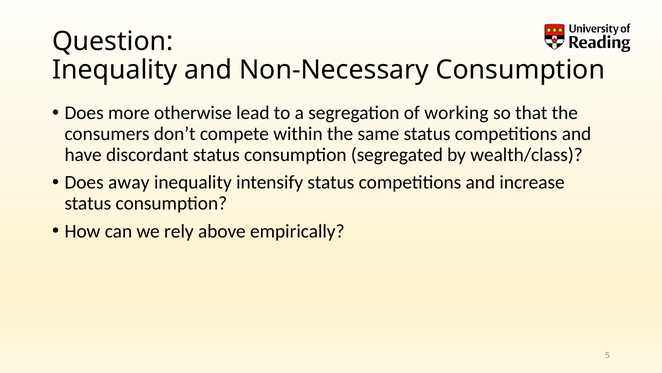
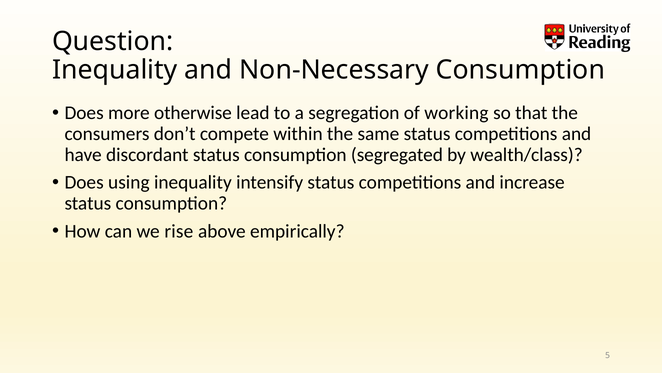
away: away -> using (129, 182)
rely: rely -> rise (179, 231)
